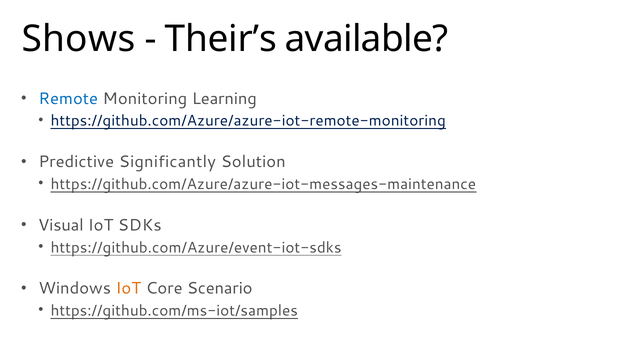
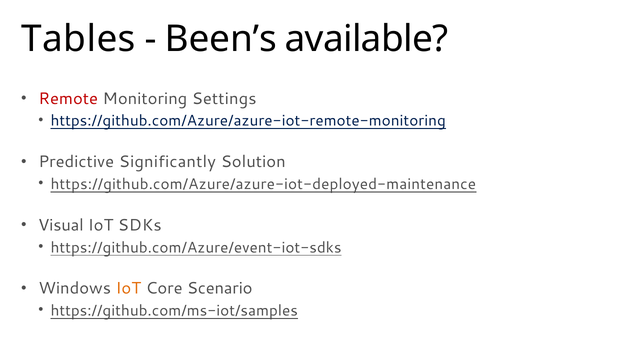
Shows: Shows -> Tables (78, 39)
Their’s: Their’s -> Been’s (221, 39)
Remote colour: blue -> red (68, 99)
Learning: Learning -> Settings (224, 99)
https://github.com/Azure/azure-iot-messages-maintenance: https://github.com/Azure/azure-iot-messages-maintenance -> https://github.com/Azure/azure-iot-deployed-maintenance (263, 184)
